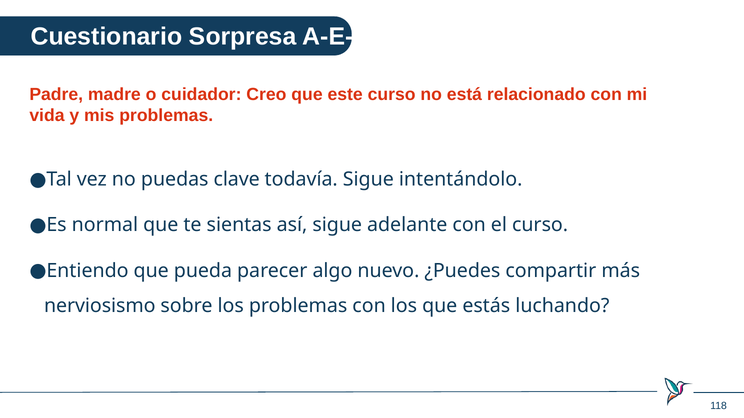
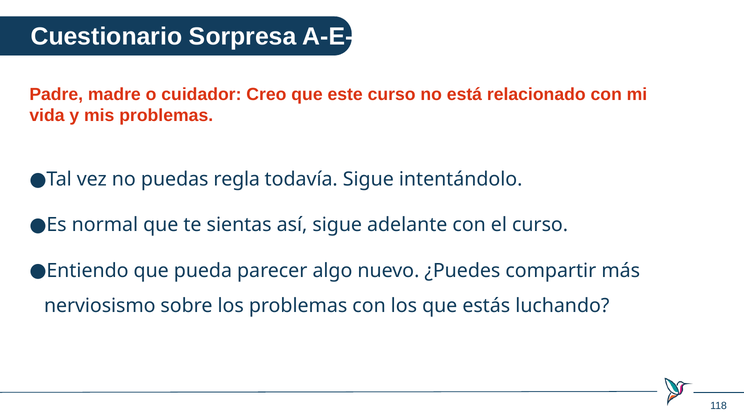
clave: clave -> regla (237, 180)
